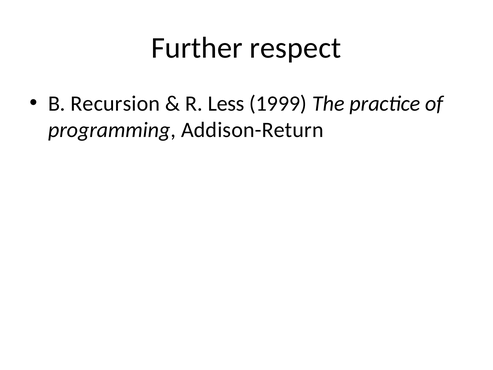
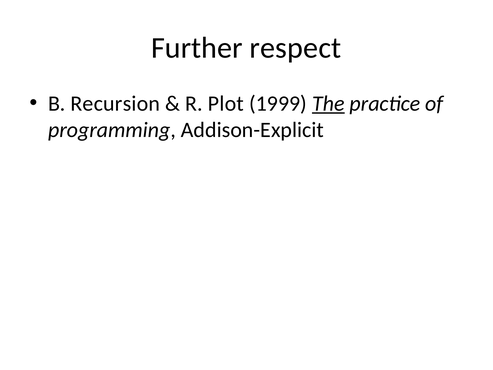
Less: Less -> Plot (226, 103)
The underline: none -> present (328, 103)
Addison-Return: Addison-Return -> Addison-Explicit (252, 130)
